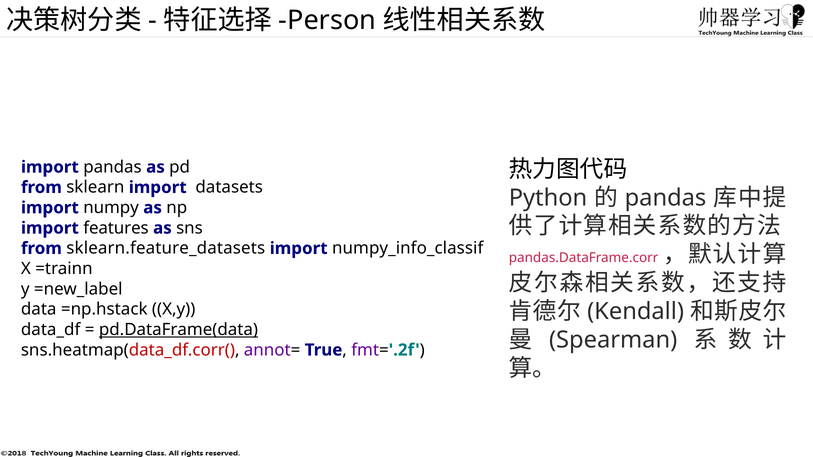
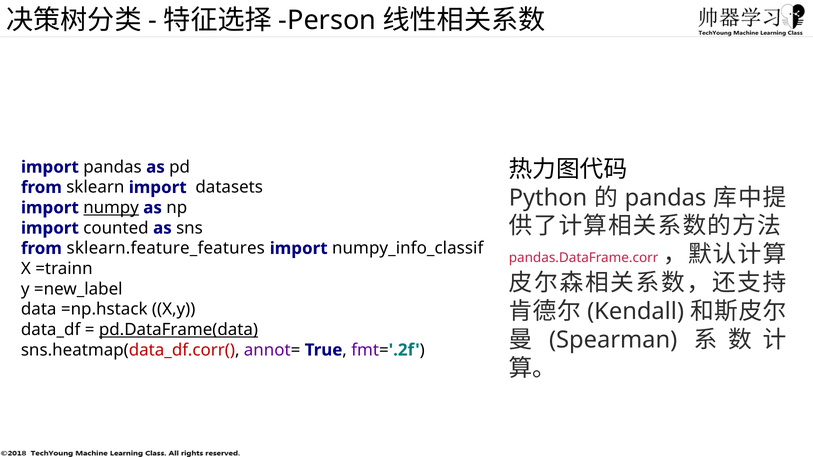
numpy underline: none -> present (111, 208)
features: features -> counted (116, 228)
sklearn.feature_datasets: sklearn.feature_datasets -> sklearn.feature_features (166, 249)
